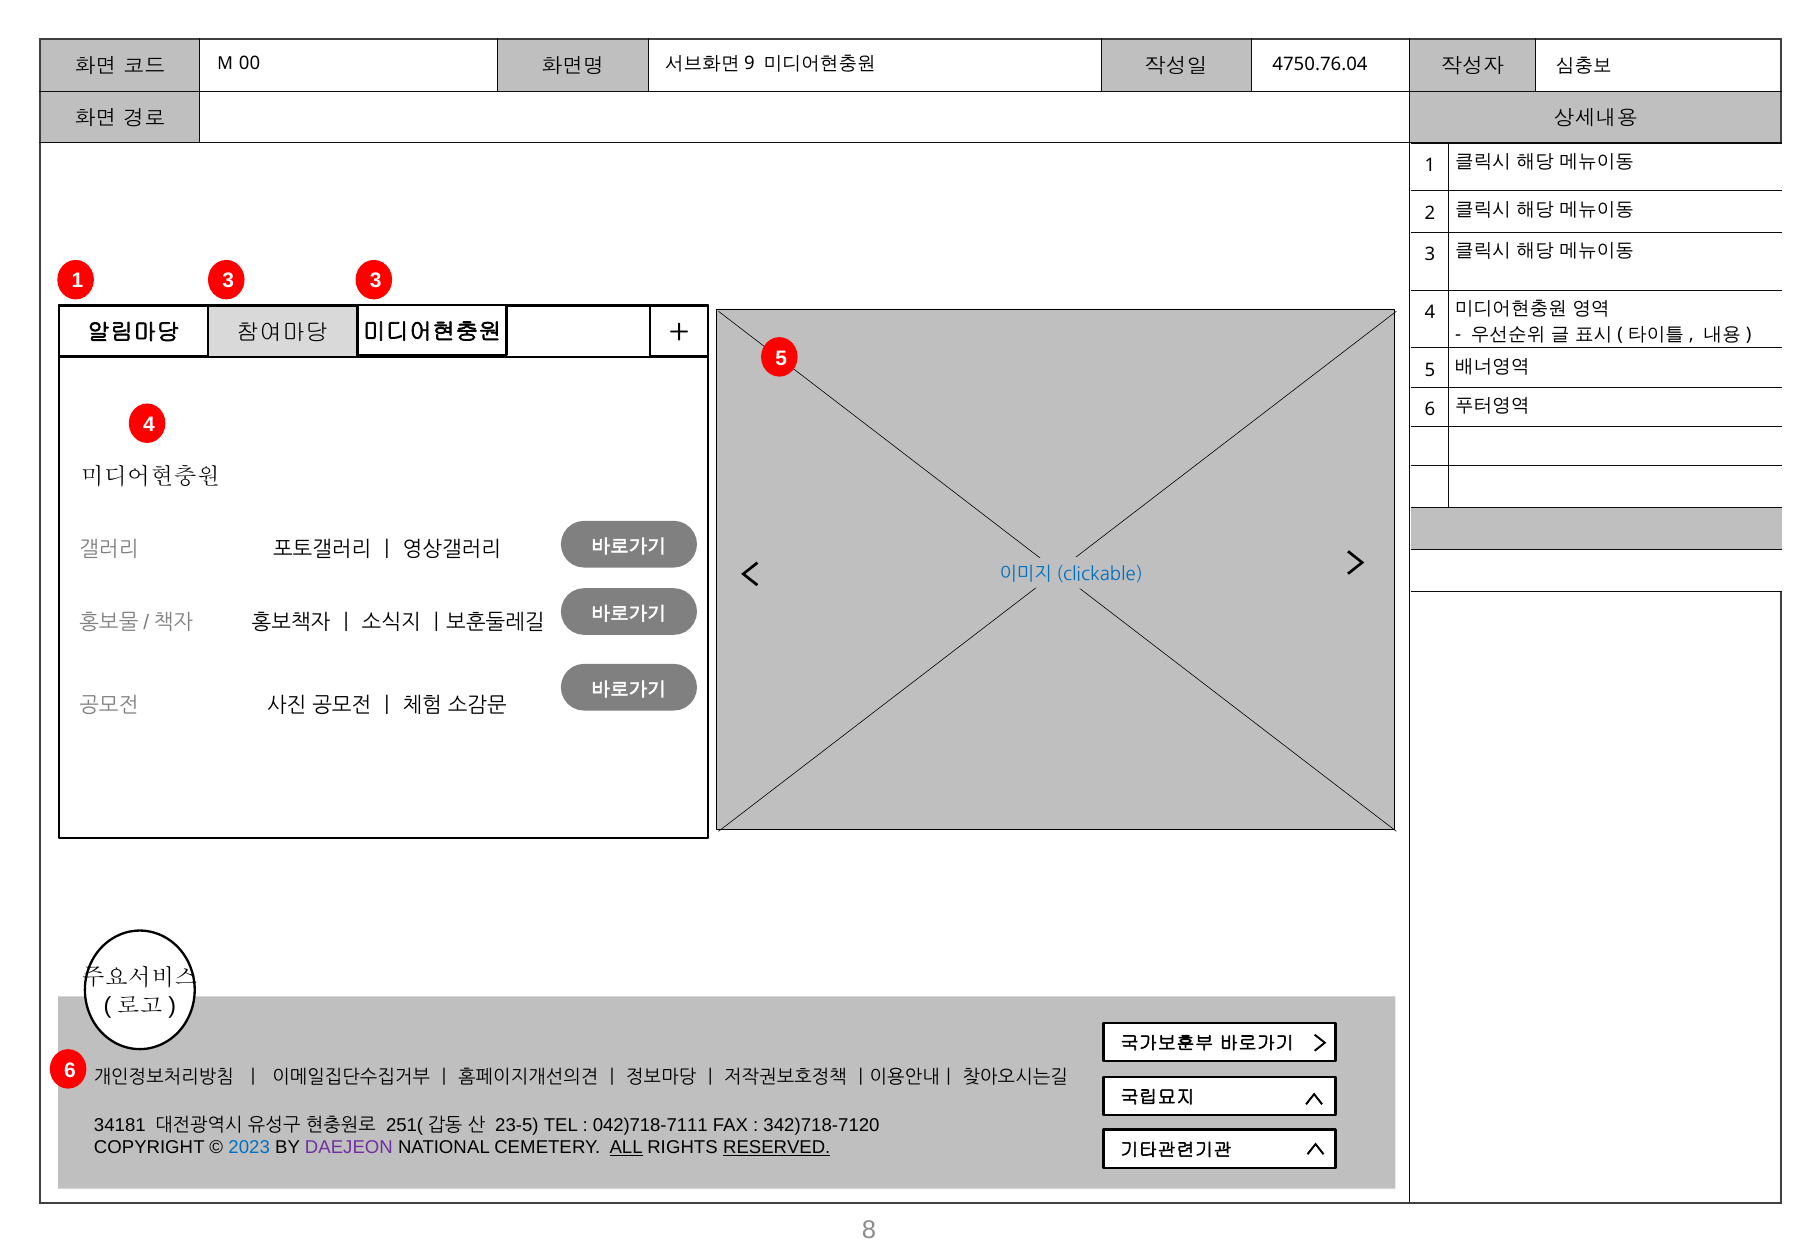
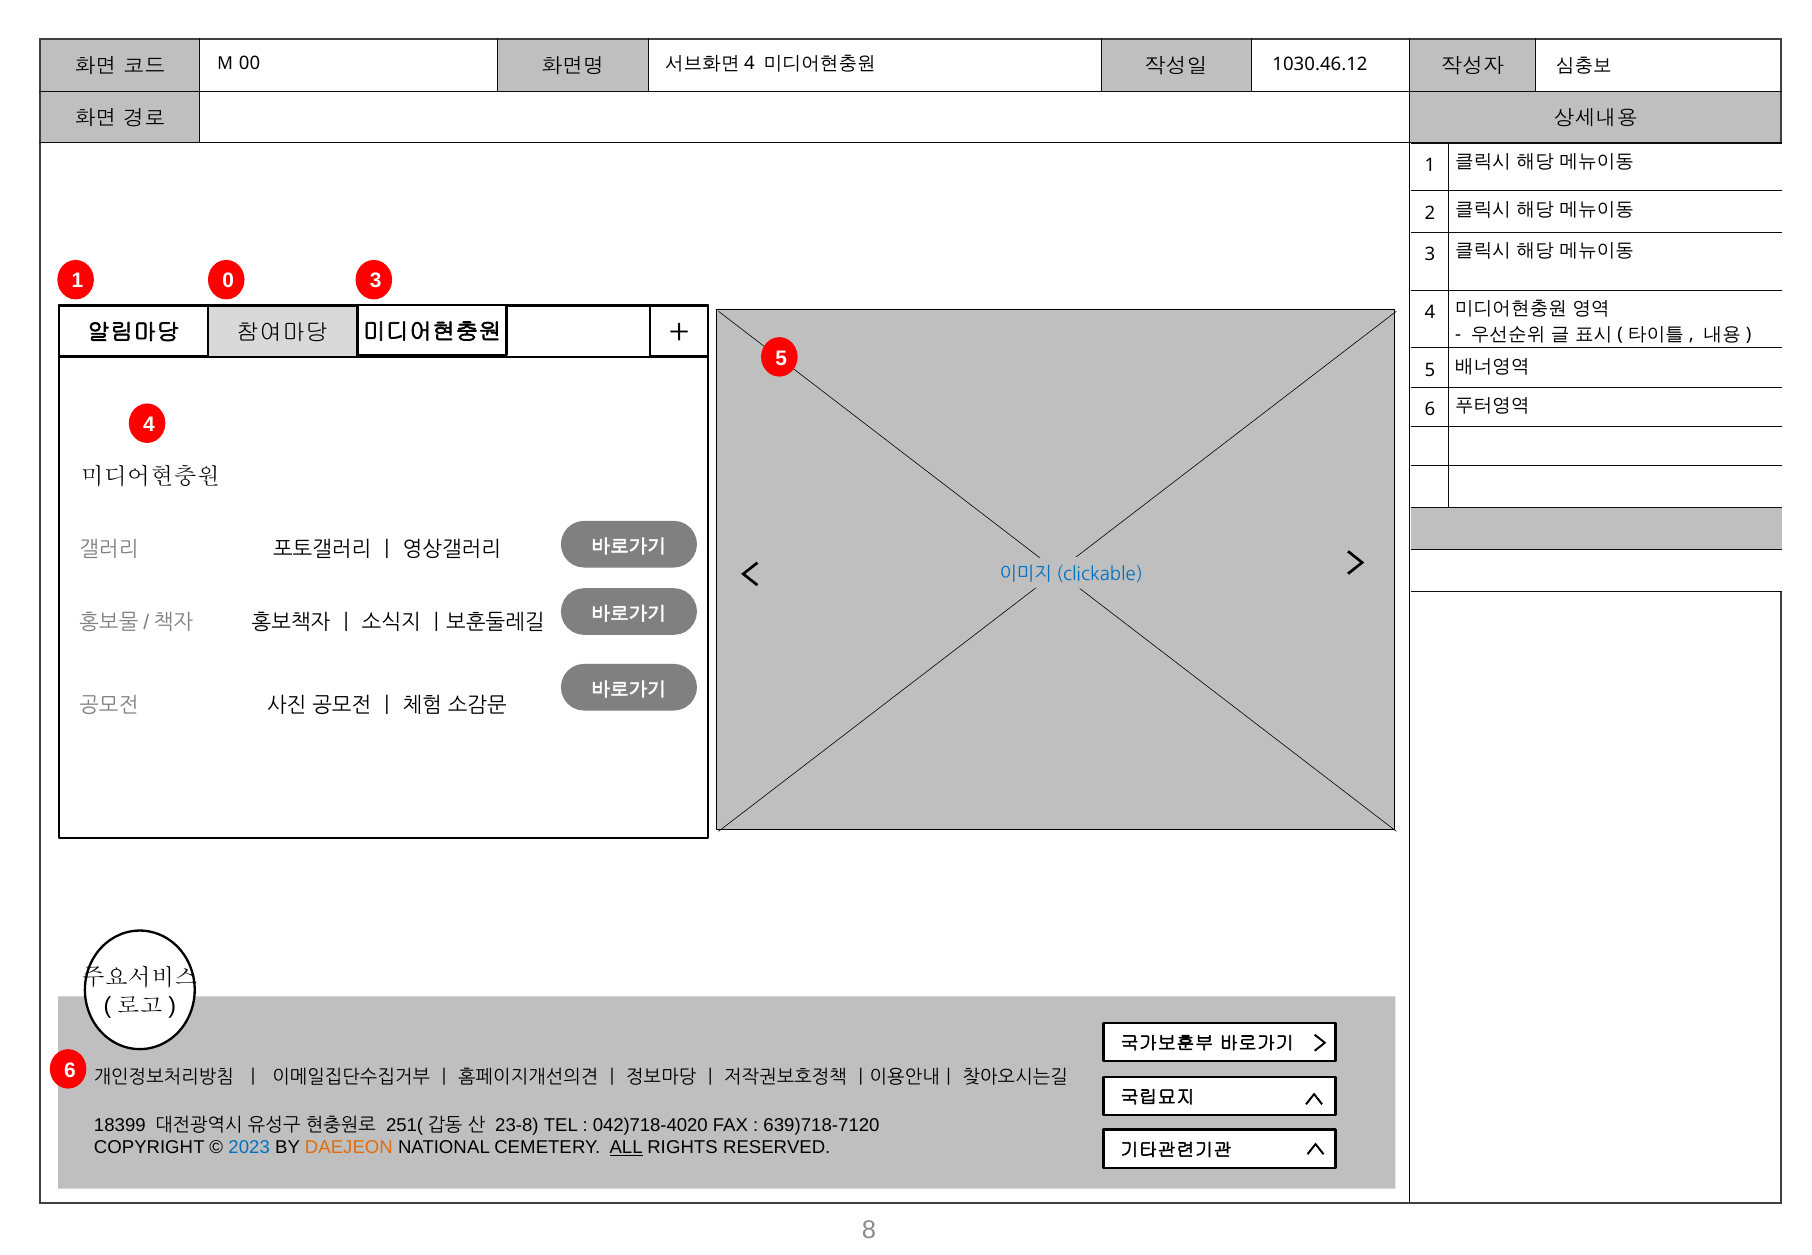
9: 9 -> 4 (750, 63)
4750.76.04: 4750.76.04 -> 1030.46.12 (1320, 65)
1 3: 3 -> 0 (228, 281)
34181: 34181 -> 18399 (120, 1125)
23-5: 23-5 -> 23-8 (517, 1125)
042)718-7111: 042)718-7111 -> 042)718-4020 (650, 1125)
342)718-7120: 342)718-7120 -> 639)718-7120 (822, 1125)
DAEJEON colour: purple -> orange (349, 1147)
RESERVED underline: present -> none (777, 1147)
